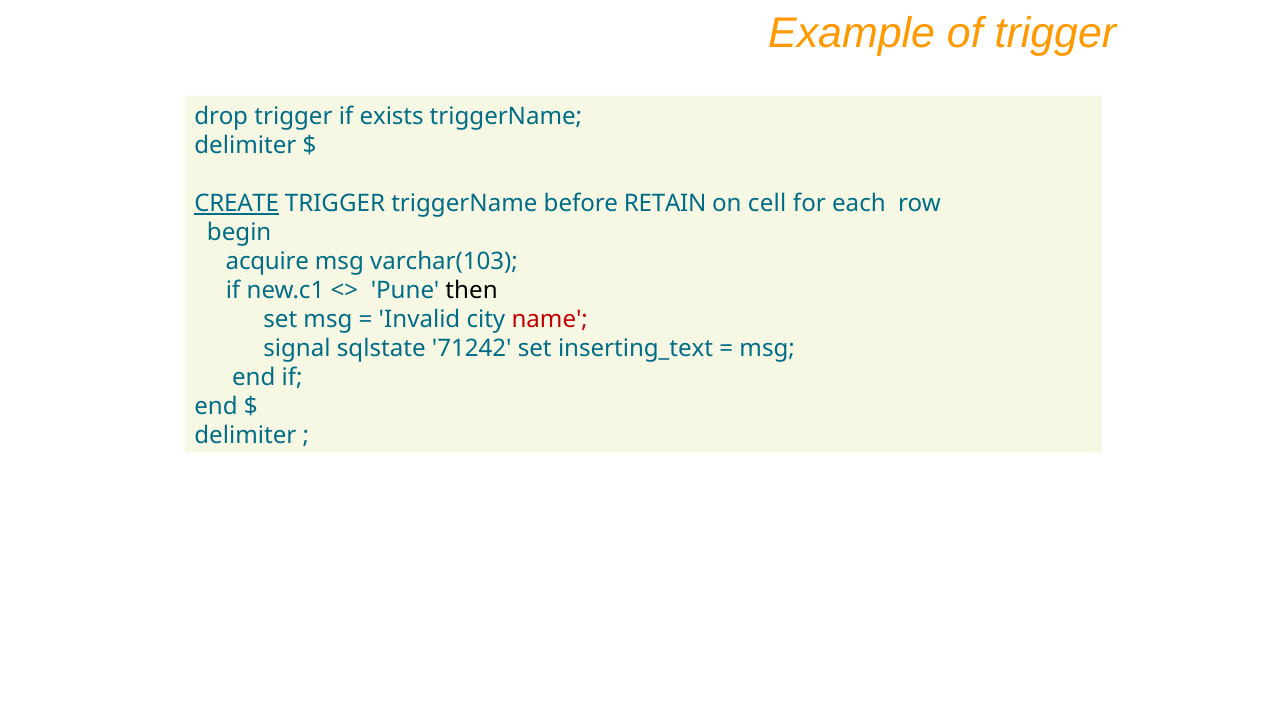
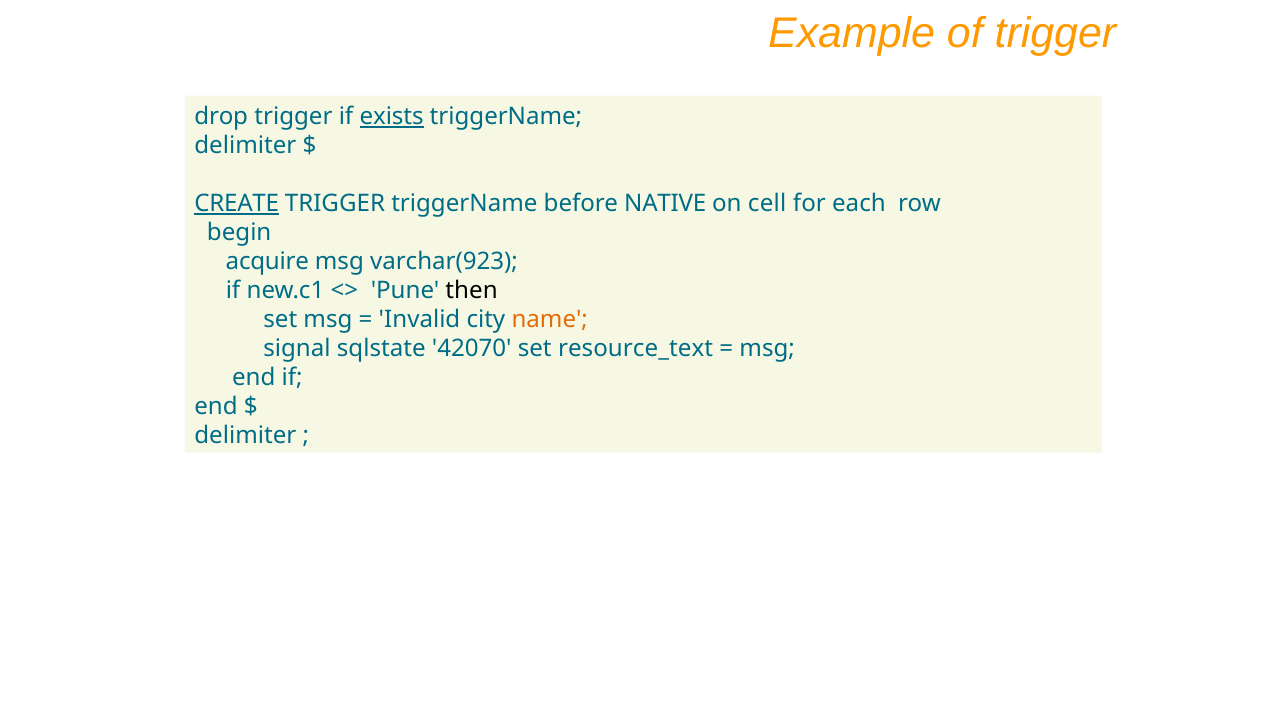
exists underline: none -> present (392, 117)
RETAIN: RETAIN -> NATIVE (665, 203)
varchar(103: varchar(103 -> varchar(923 (444, 261)
name colour: red -> orange (550, 319)
71242: 71242 -> 42070 (472, 348)
inserting_text: inserting_text -> resource_text (636, 348)
